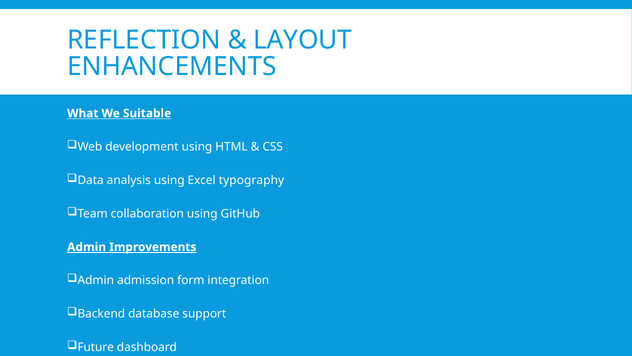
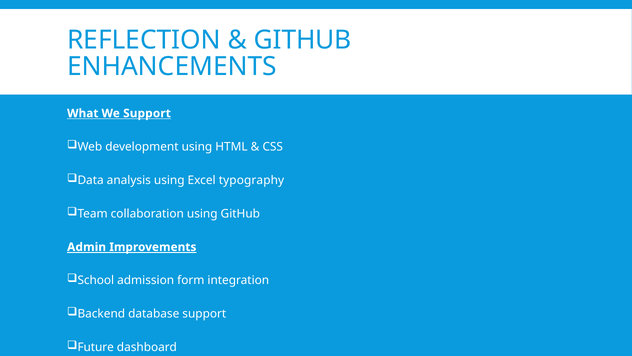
LAYOUT: LAYOUT -> GITHUB (303, 40)
We Suitable: Suitable -> Support (147, 113)
Admin: Admin -> School (96, 280)
